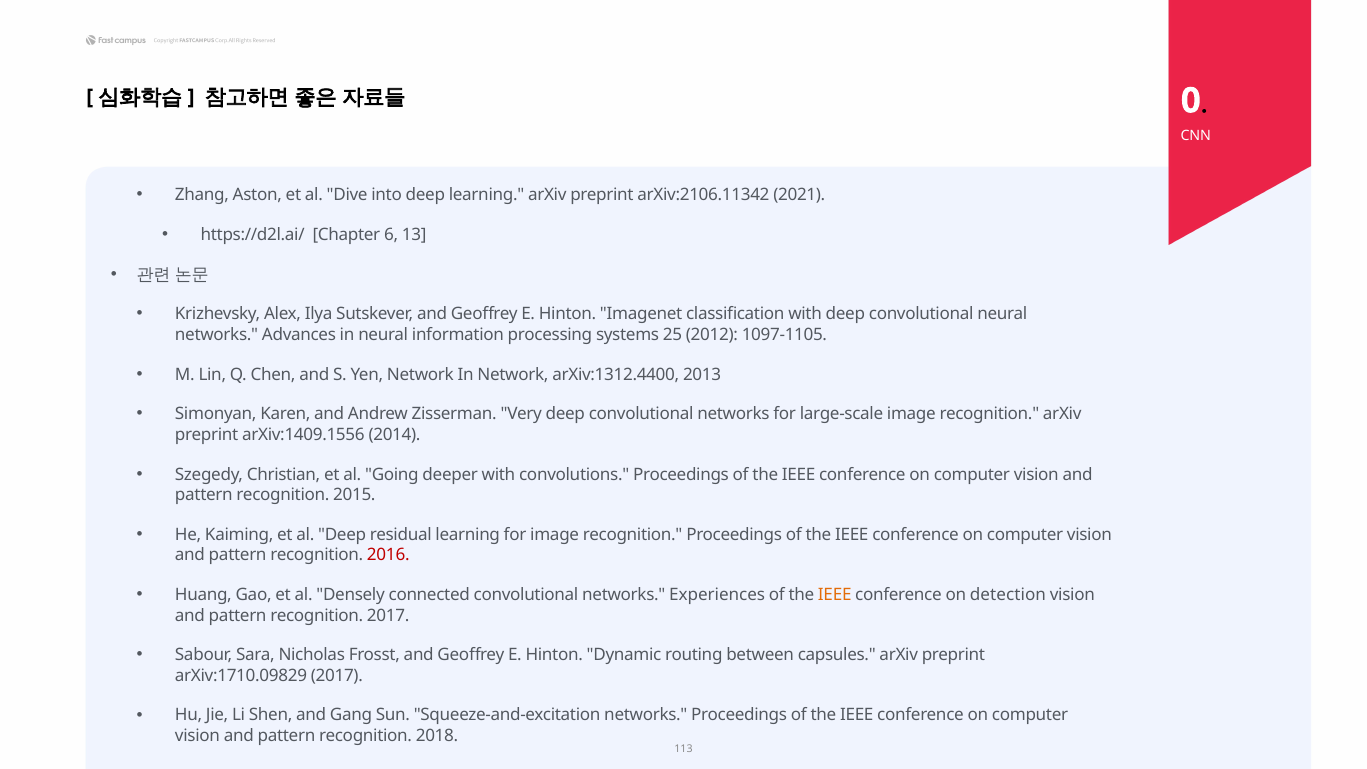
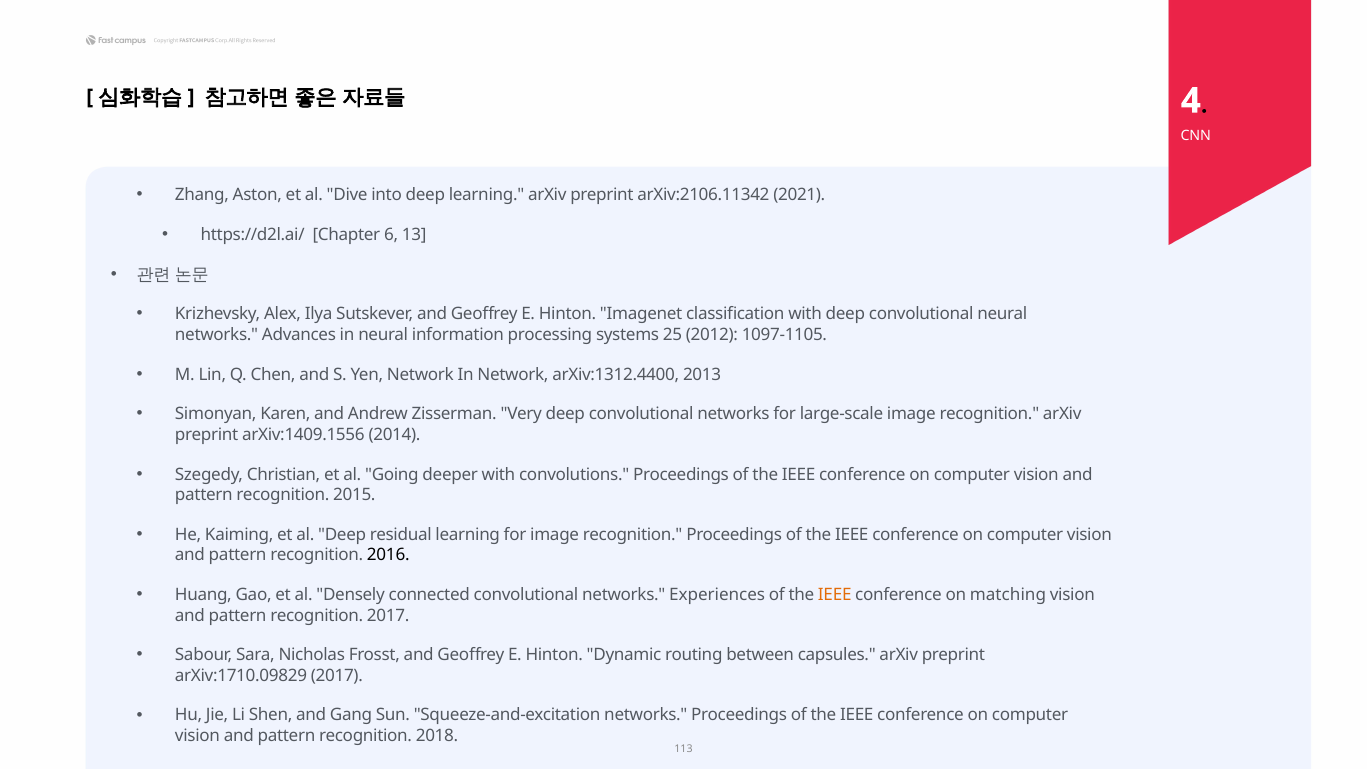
0: 0 -> 4 (1191, 101)
2016 colour: red -> black (388, 555)
detection: detection -> matching (1008, 595)
